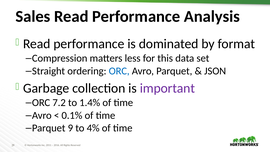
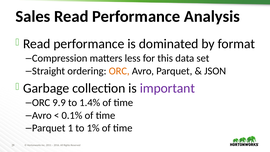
ORC colour: blue -> orange (119, 71)
7.2: 7.2 -> 9.9 (59, 103)
9: 9 -> 1 (70, 128)
4%: 4% -> 1% (93, 128)
